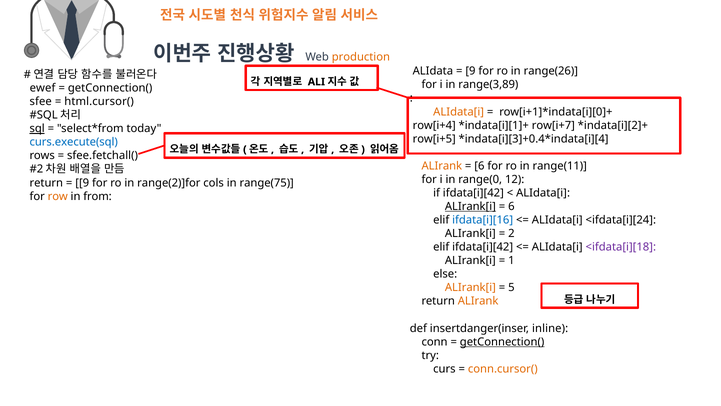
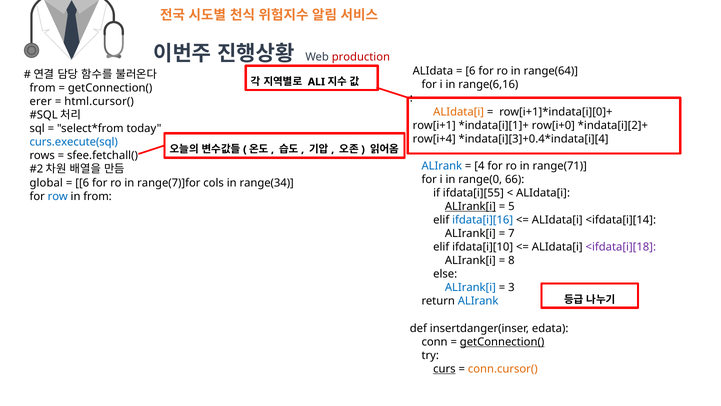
production colour: orange -> red (361, 57)
9: 9 -> 6 (470, 71)
range(26: range(26 -> range(64 (551, 71)
range(3,89: range(3,89 -> range(6,16 (488, 85)
ewef: ewef -> from (43, 88)
sfee: sfee -> erer (41, 101)
row[i+4: row[i+4 -> row[i+1 (434, 125)
row[i+7: row[i+7 -> row[i+0 (553, 125)
sql underline: present -> none (37, 129)
row[i+5: row[i+5 -> row[i+4 (434, 139)
ALIrank colour: orange -> blue (442, 166)
6: 6 -> 4 (479, 166)
range(11: range(11 -> range(71 (560, 166)
12: 12 -> 66 (515, 179)
return: return -> global (46, 183)
9: 9 -> 6 (82, 183)
range(2)]for: range(2)]for -> range(7)]for (169, 183)
range(75: range(75 -> range(34 (267, 183)
if ifdata[i][42: ifdata[i][42 -> ifdata[i][55 (473, 193)
row colour: orange -> blue (58, 196)
6: 6 -> 5 (511, 206)
<ifdata[i][24: <ifdata[i][24 -> <ifdata[i][14 (621, 220)
2: 2 -> 7 (511, 233)
elif ifdata[i][42: ifdata[i][42 -> ifdata[i][10 (483, 247)
1: 1 -> 8 (511, 260)
ALIrank[i colour: orange -> blue (470, 287)
5: 5 -> 3 (511, 287)
ALIrank colour: orange -> blue (478, 301)
inline: inline -> edata (550, 328)
curs underline: none -> present (444, 369)
